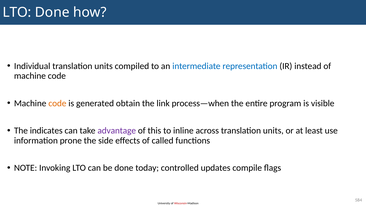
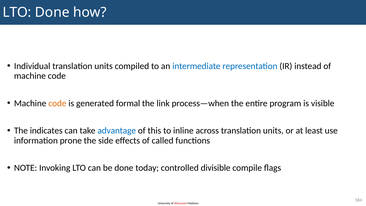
obtain: obtain -> formal (128, 103)
advantage colour: purple -> blue (117, 131)
updates: updates -> divisible (216, 168)
